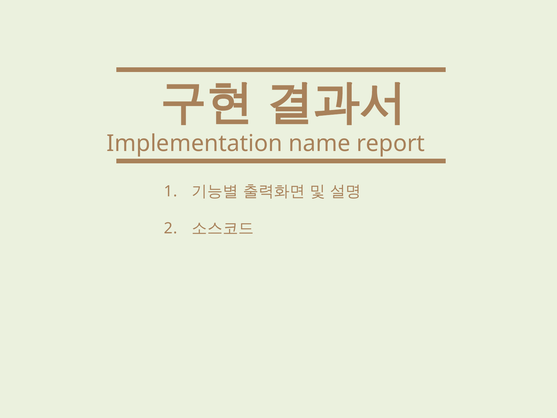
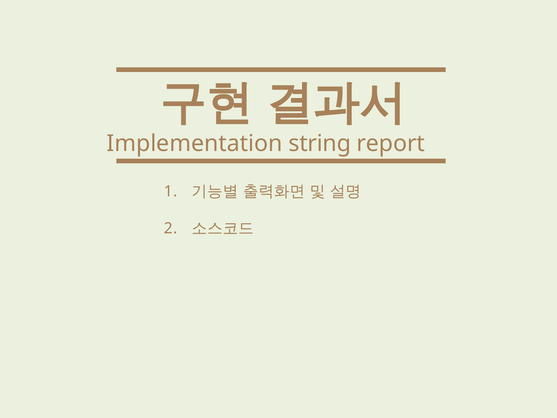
name: name -> string (320, 143)
